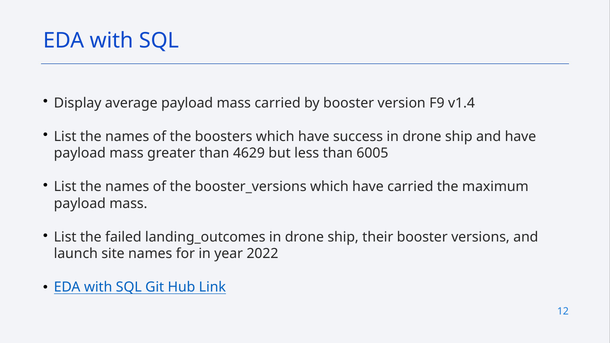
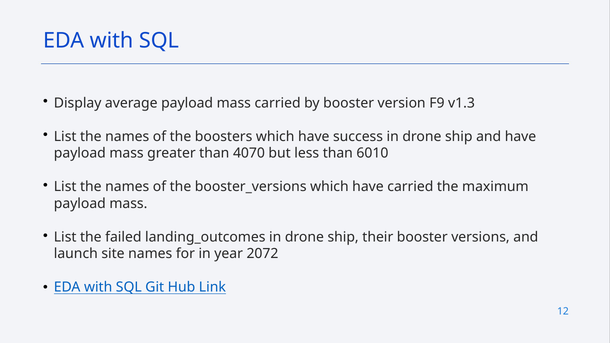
v1.4: v1.4 -> v1.3 (461, 103)
4629: 4629 -> 4070 (249, 153)
6005: 6005 -> 6010 (372, 153)
2022: 2022 -> 2072 (262, 254)
